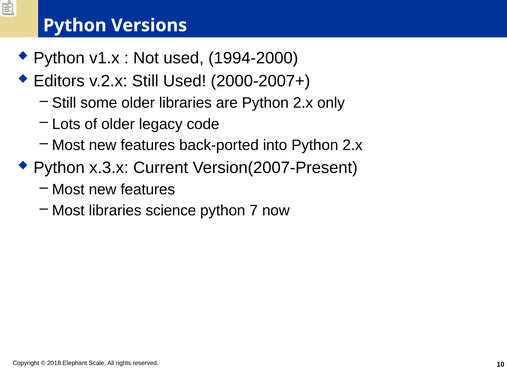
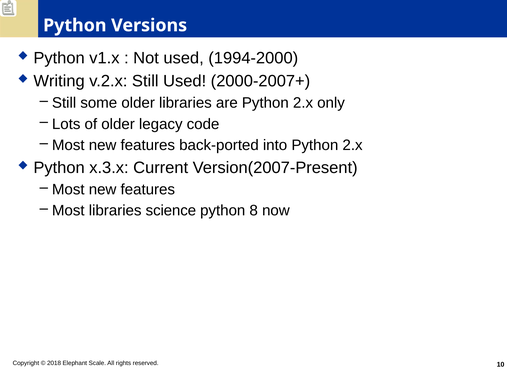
Editors: Editors -> Writing (59, 81)
7: 7 -> 8 (254, 211)
